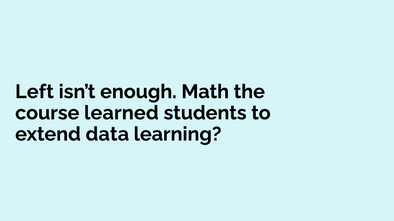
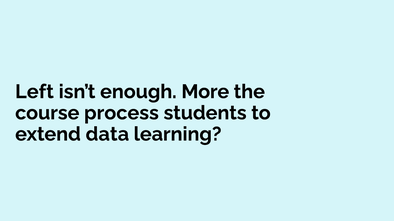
Math: Math -> More (205, 92)
learned: learned -> process (121, 113)
